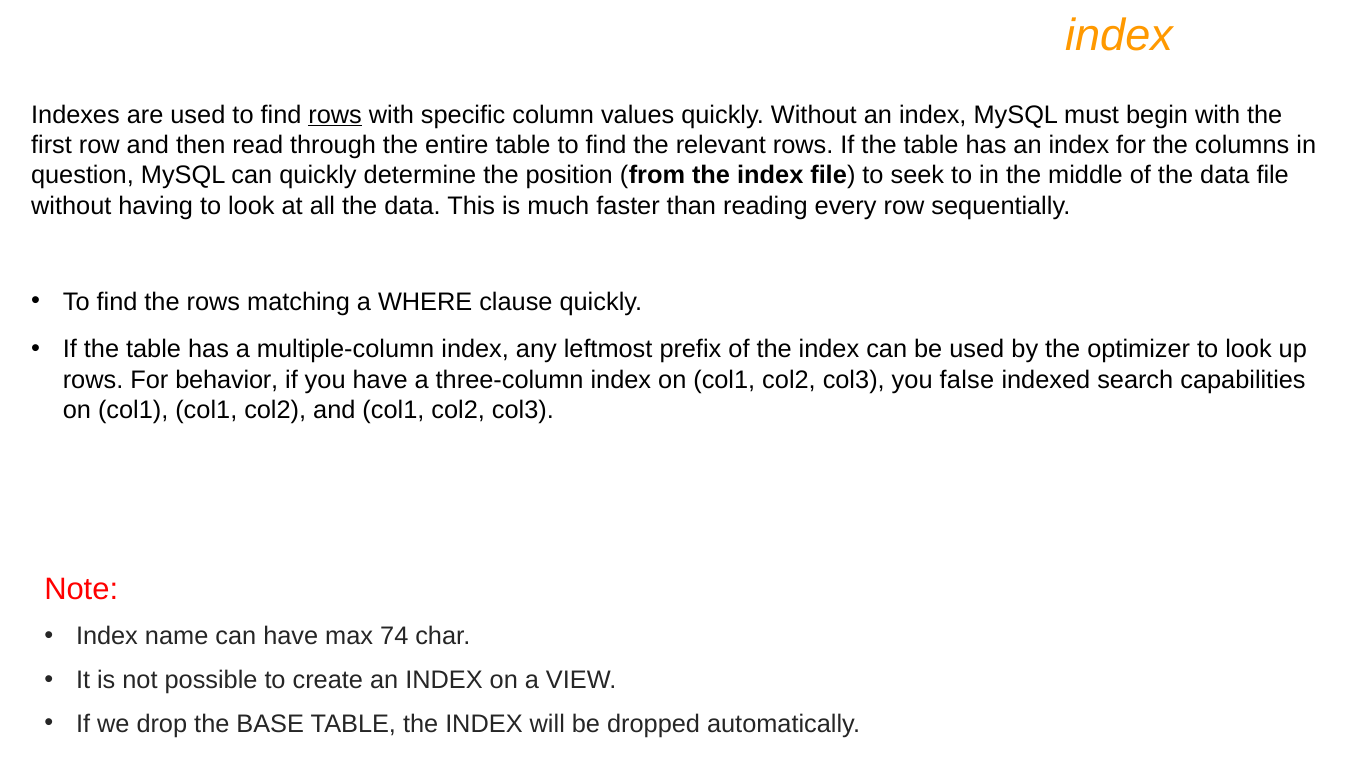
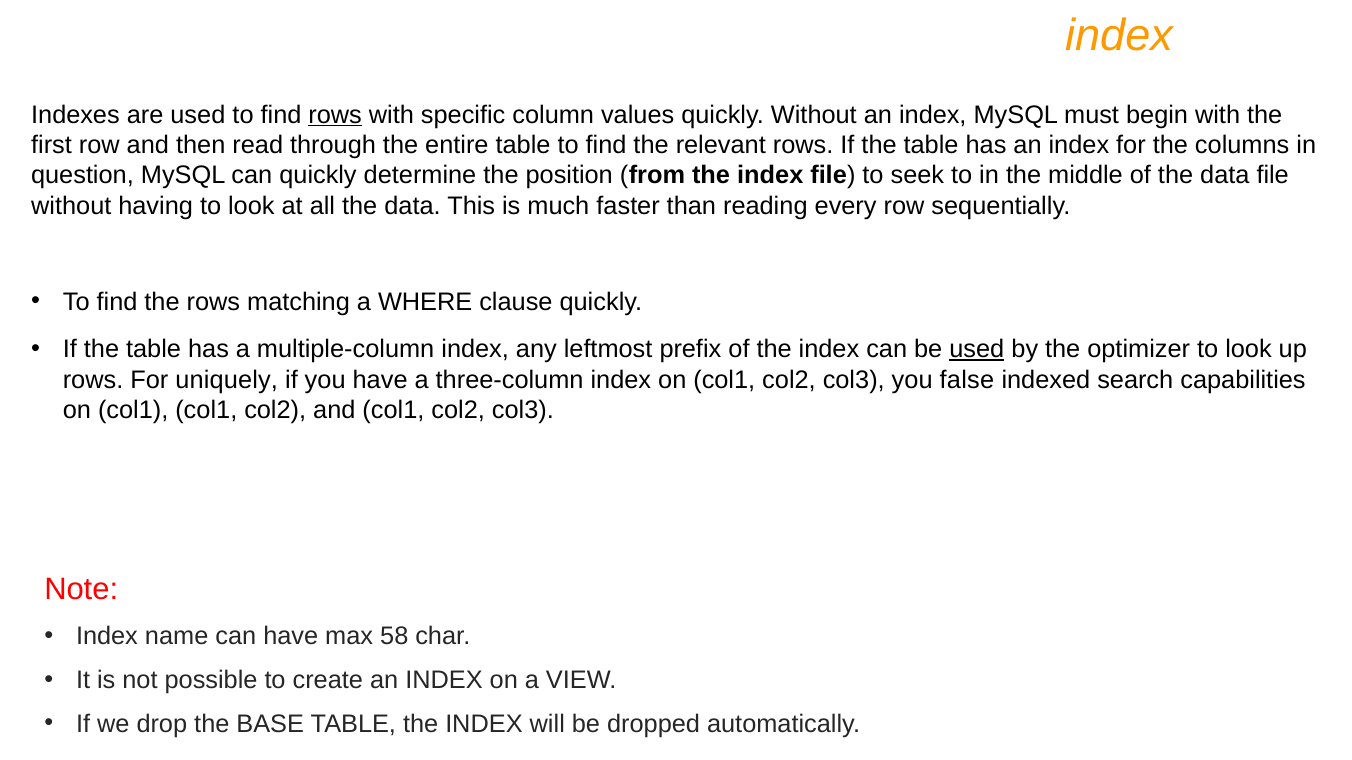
used underline: none -> present (977, 350)
behavior: behavior -> uniquely (227, 380)
74: 74 -> 58 (394, 637)
